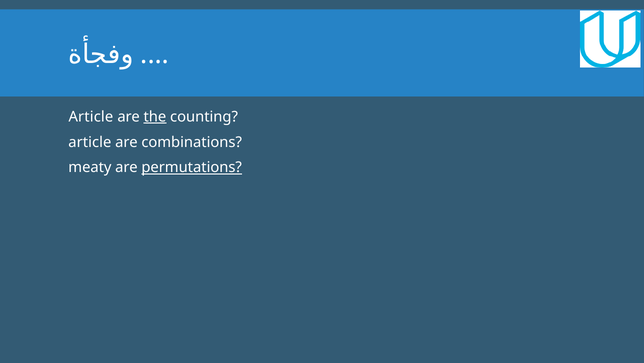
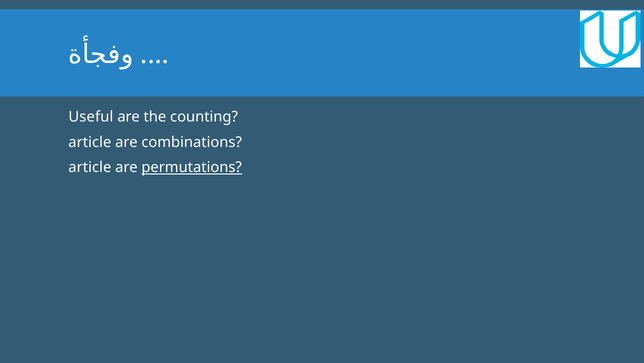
Article: Article -> Useful (91, 117)
the underline: present -> none (155, 117)
meaty: meaty -> article (90, 167)
